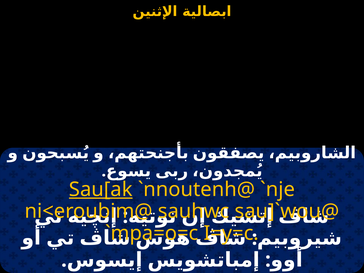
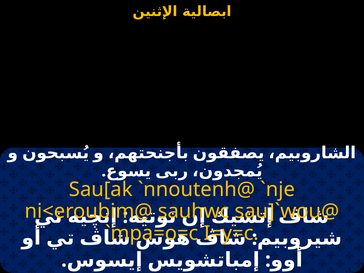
Sau[ak underline: present -> none (101, 189)
